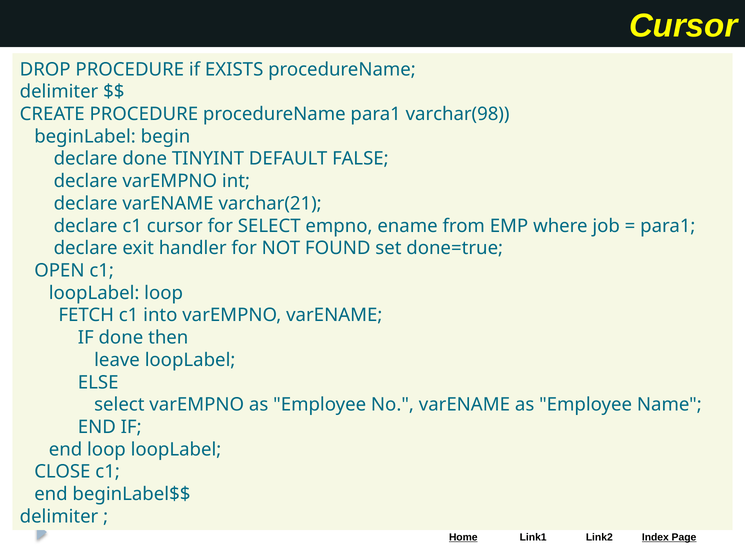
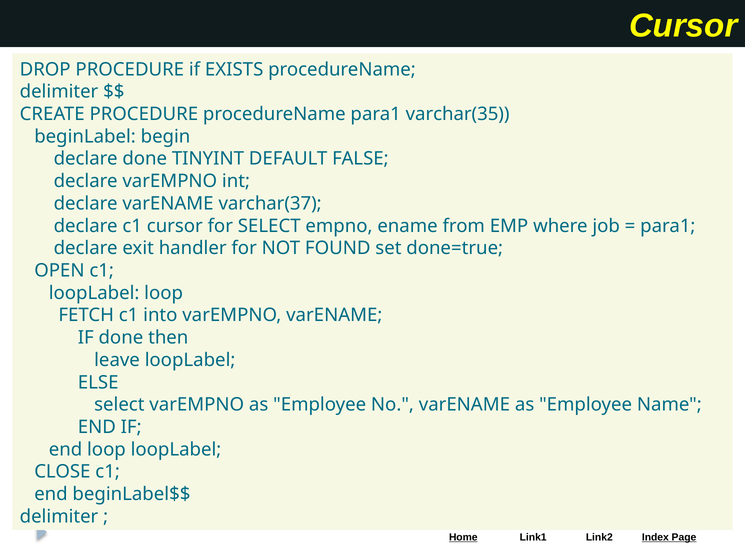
varchar(98: varchar(98 -> varchar(35 (458, 114)
varchar(21: varchar(21 -> varchar(37 (270, 203)
